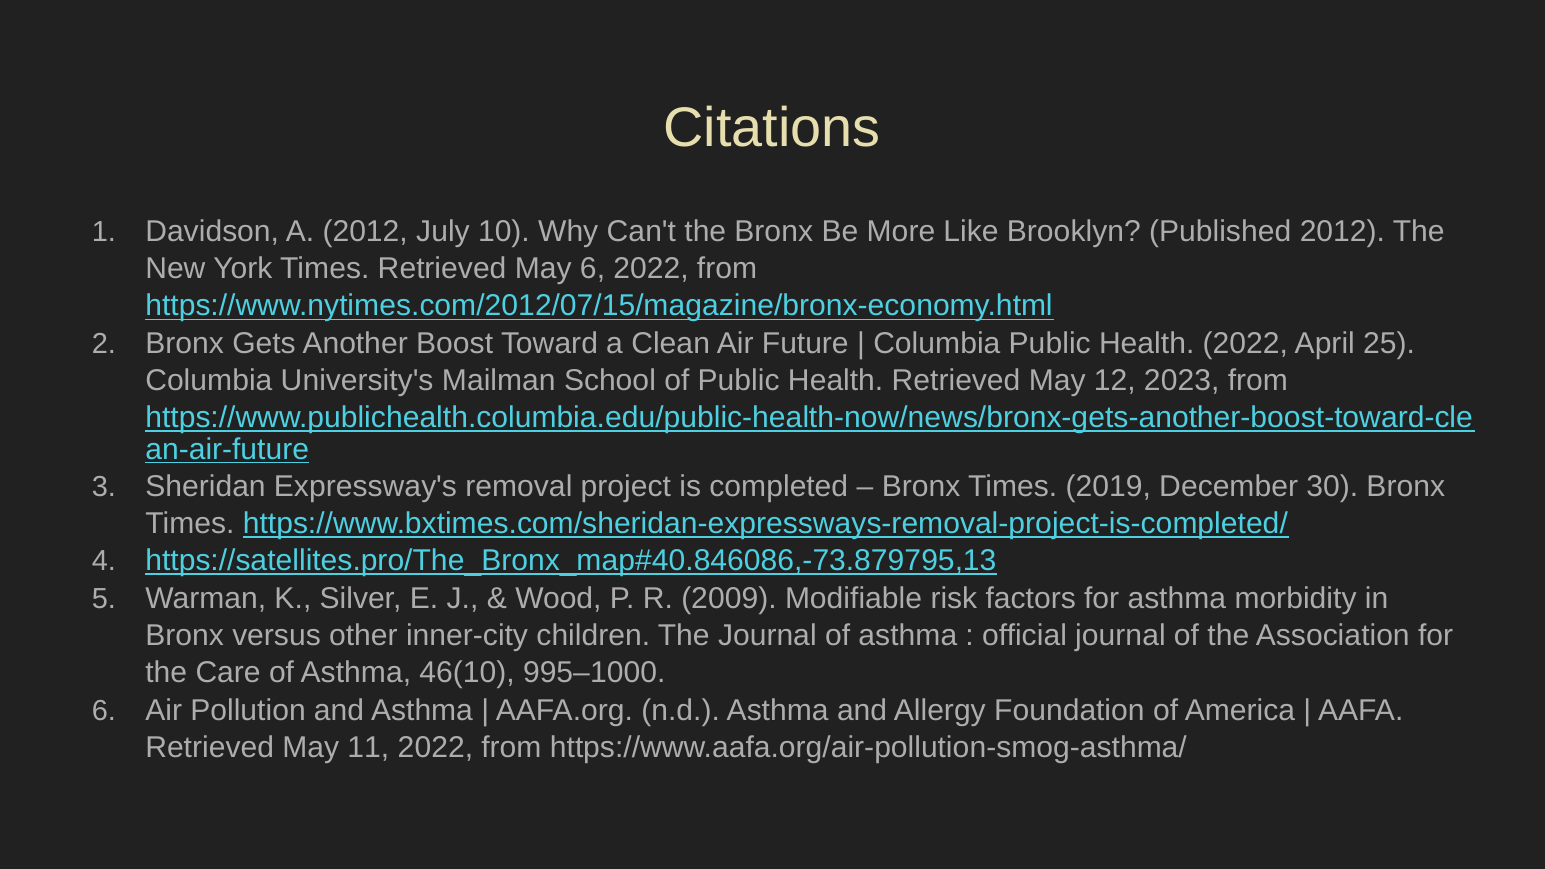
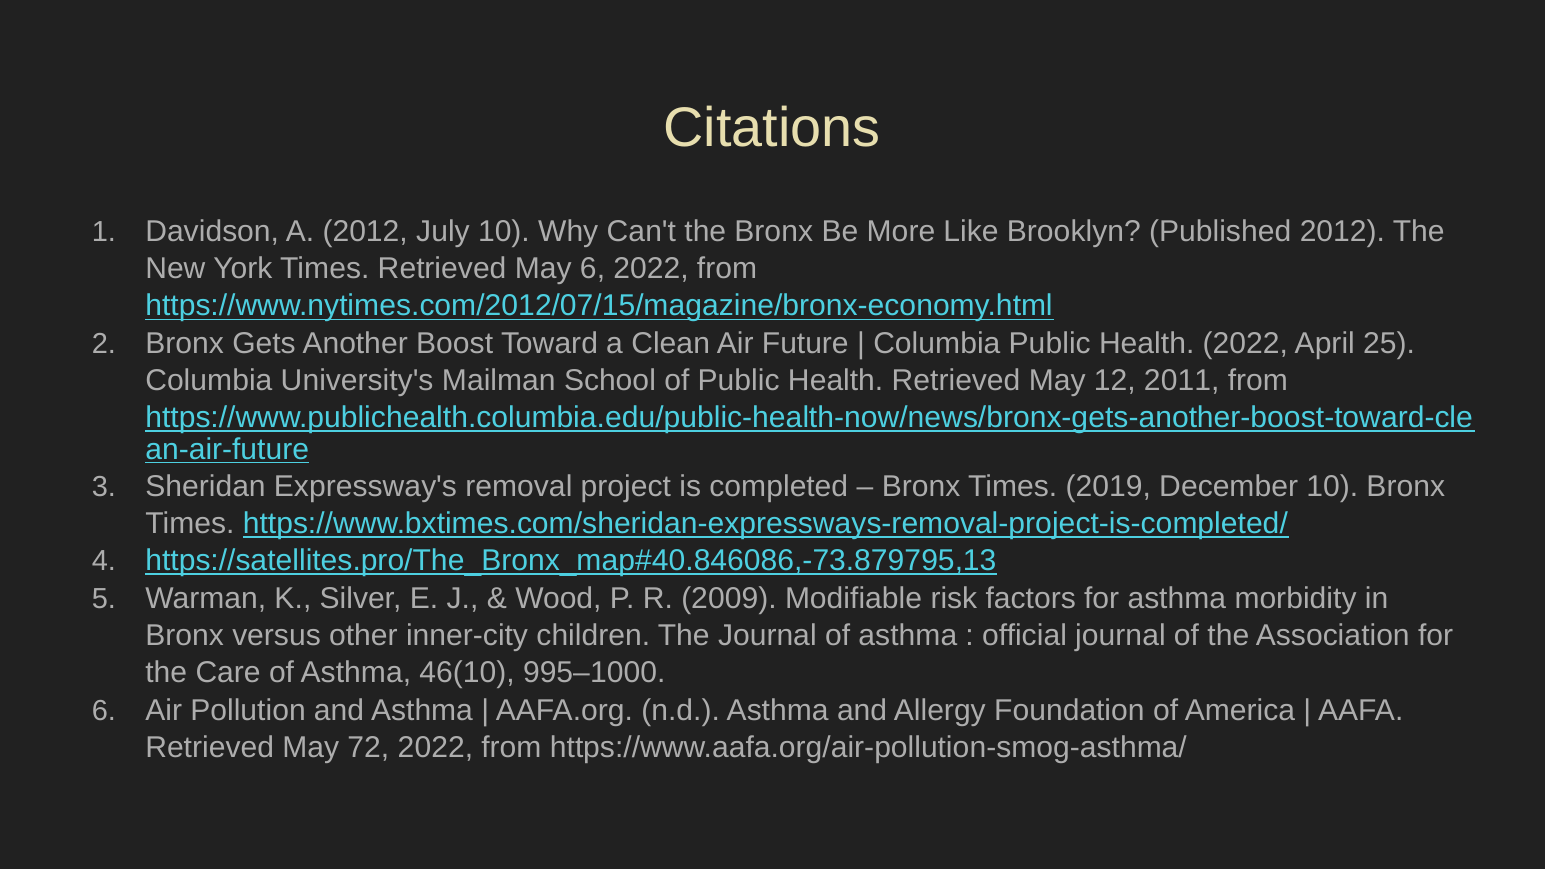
2023: 2023 -> 2011 (1182, 381)
December 30: 30 -> 10 (1332, 486)
11: 11 -> 72 (368, 747)
